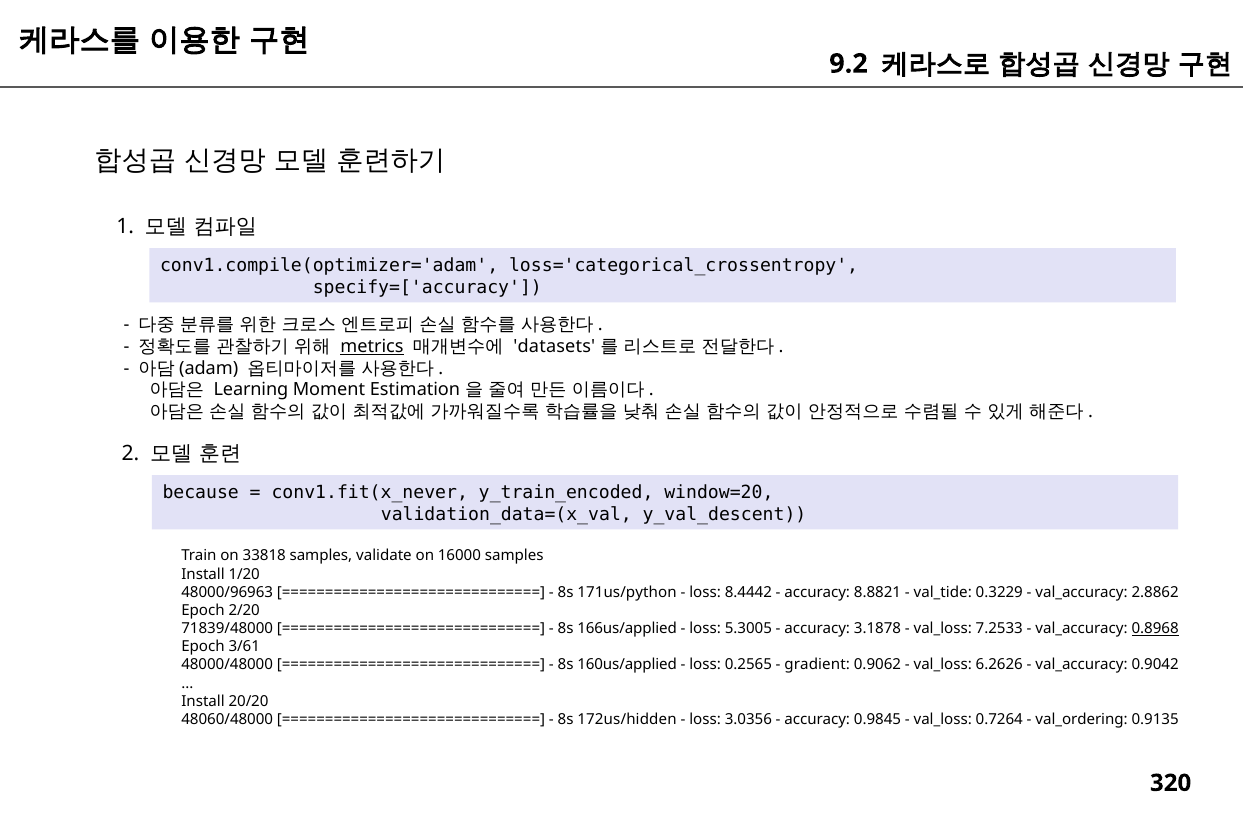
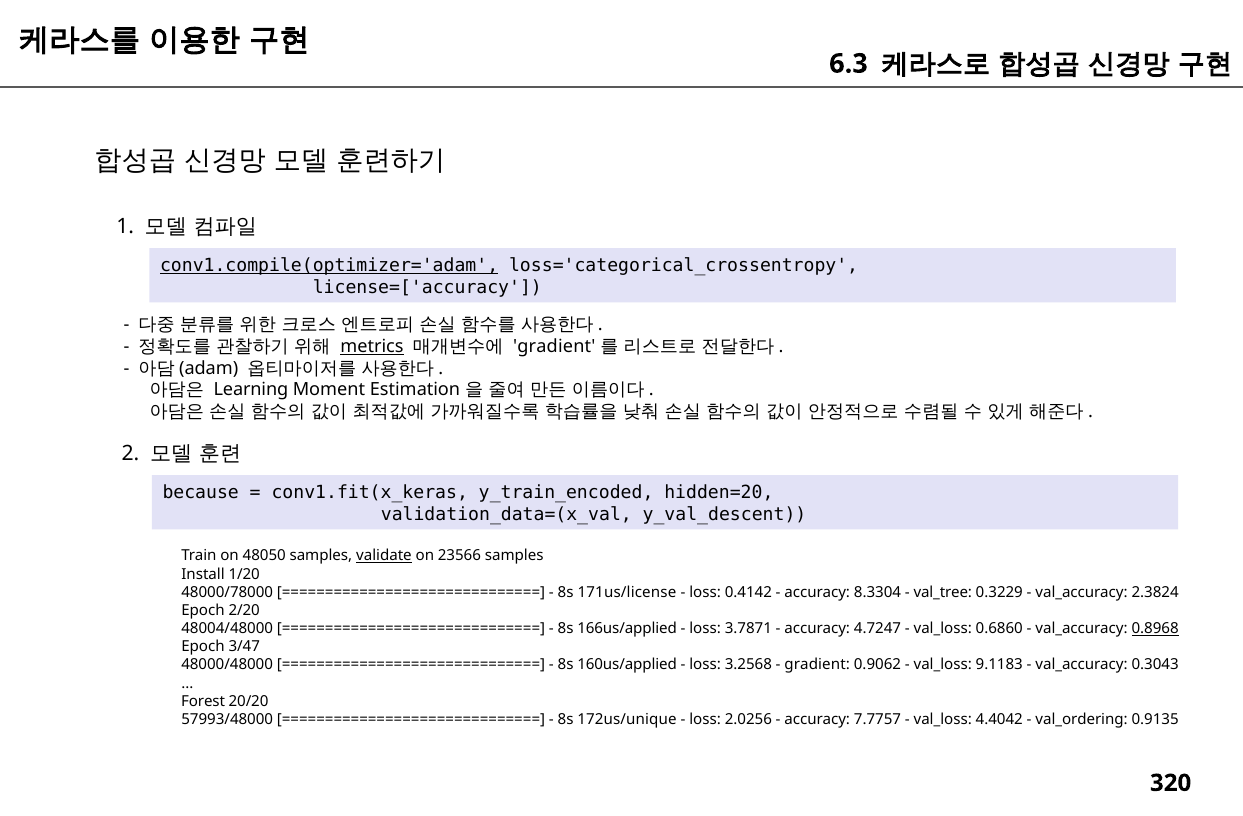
9.2: 9.2 -> 6.3 (849, 64)
conv1.compile(optimizer='adam underline: none -> present (329, 266)
specify=['accuracy: specify=['accuracy -> license=['accuracy (427, 288)
datasets: datasets -> gradient (554, 347)
conv1.fit(x_never: conv1.fit(x_never -> conv1.fit(x_keras (370, 493)
window=20: window=20 -> hidden=20 (719, 493)
33818: 33818 -> 48050 (264, 556)
validate underline: none -> present (384, 556)
16000: 16000 -> 23566 (459, 556)
48000/96963: 48000/96963 -> 48000/78000 (227, 593)
171us/python: 171us/python -> 171us/license (627, 593)
8.4442: 8.4442 -> 0.4142 (748, 593)
8.8821: 8.8821 -> 8.3304 (877, 593)
val_tide: val_tide -> val_tree (943, 593)
2.8862: 2.8862 -> 2.3824 (1155, 593)
71839/48000: 71839/48000 -> 48004/48000 (227, 629)
5.3005: 5.3005 -> 3.7871 (748, 629)
3.1878: 3.1878 -> 4.7247 (877, 629)
7.2533: 7.2533 -> 0.6860 (999, 629)
3/61: 3/61 -> 3/47 (244, 647)
0.2565: 0.2565 -> 3.2568 (748, 665)
6.2626: 6.2626 -> 9.1183 (999, 665)
0.9042: 0.9042 -> 0.3043 (1155, 665)
Install: Install -> Forest (203, 702)
48060/48000: 48060/48000 -> 57993/48000 (227, 720)
172us/hidden: 172us/hidden -> 172us/unique (627, 720)
3.0356: 3.0356 -> 2.0256 (748, 720)
0.9845: 0.9845 -> 7.7757 (877, 720)
0.7264: 0.7264 -> 4.4042 (999, 720)
